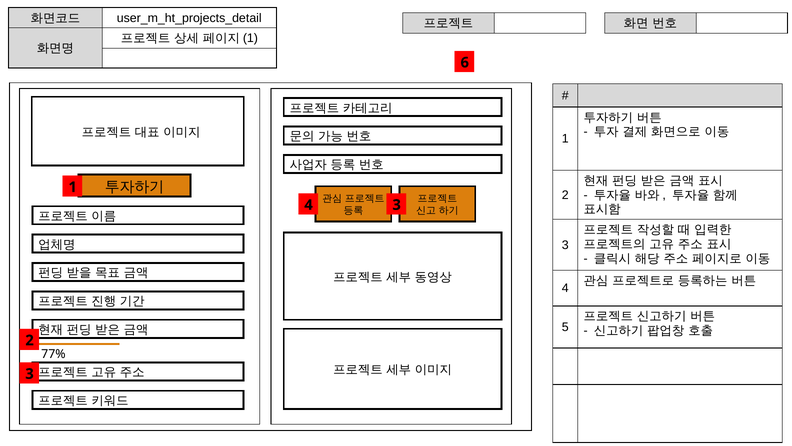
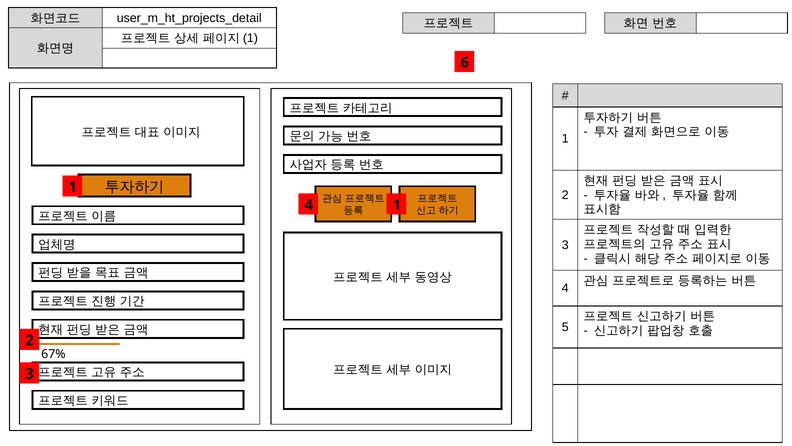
4 3: 3 -> 1 (397, 205)
77%: 77% -> 67% (53, 354)
